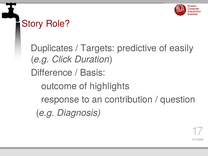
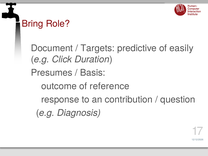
Story: Story -> Bring (32, 24)
Duplicates: Duplicates -> Document (52, 48)
Difference: Difference -> Presumes (52, 73)
highlights: highlights -> reference (110, 86)
